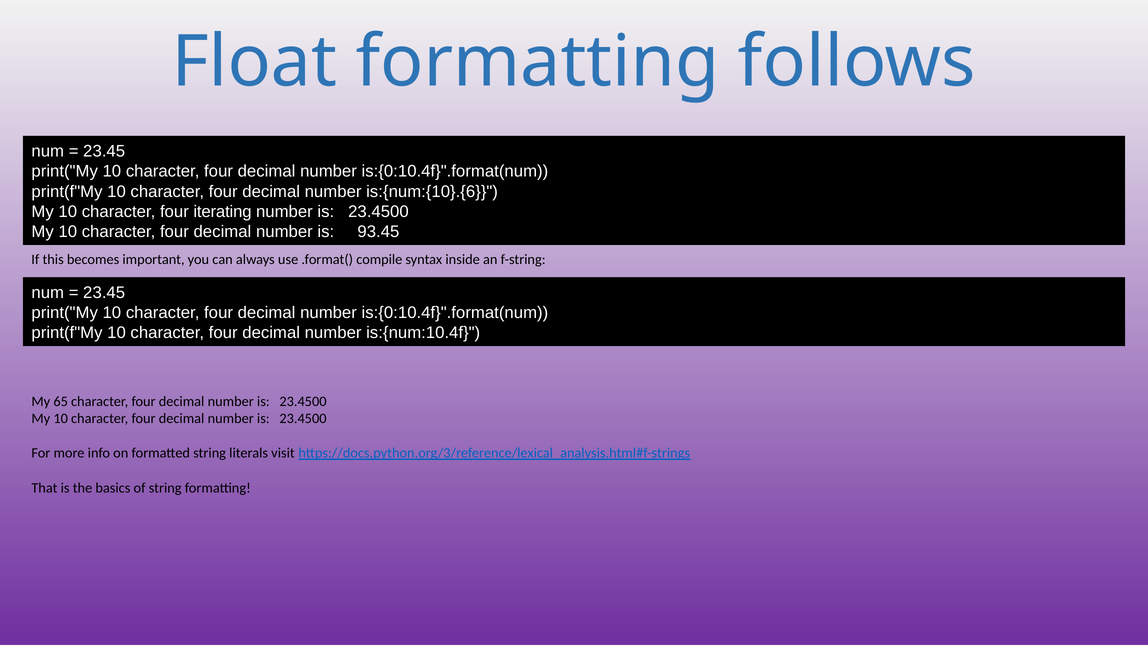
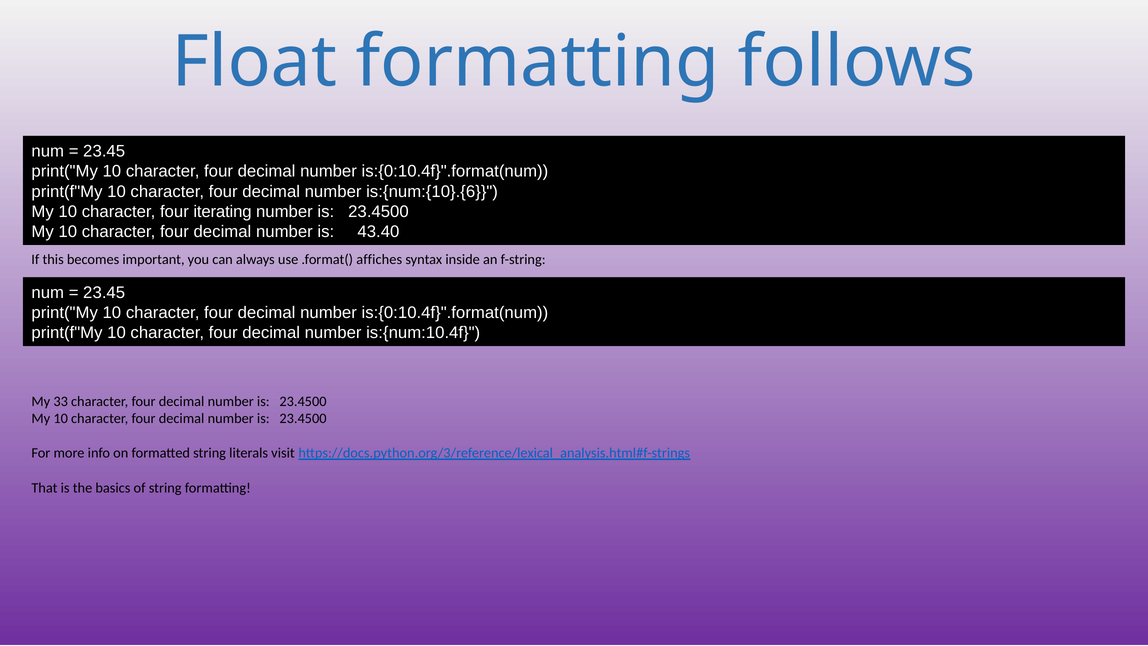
93.45: 93.45 -> 43.40 (378, 232)
compile: compile -> affiches (379, 259)
65: 65 -> 33 (61, 401)
